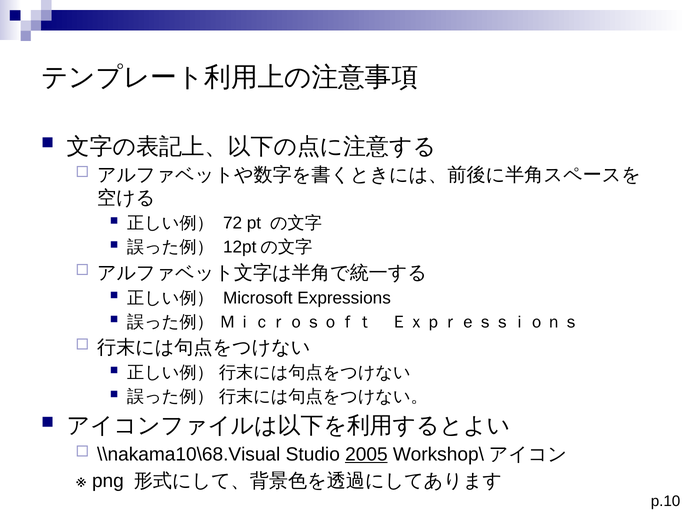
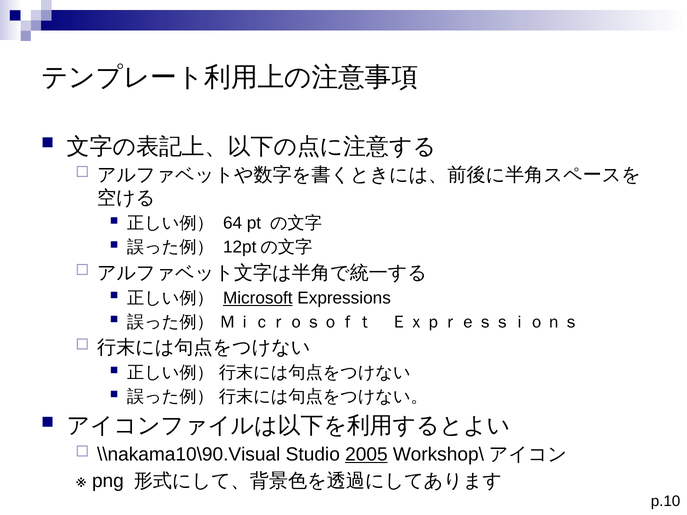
72: 72 -> 64 (233, 223)
Microsoft underline: none -> present (258, 298)
\\nakama10\68.Visual: \\nakama10\68.Visual -> \\nakama10\90.Visual (189, 455)
